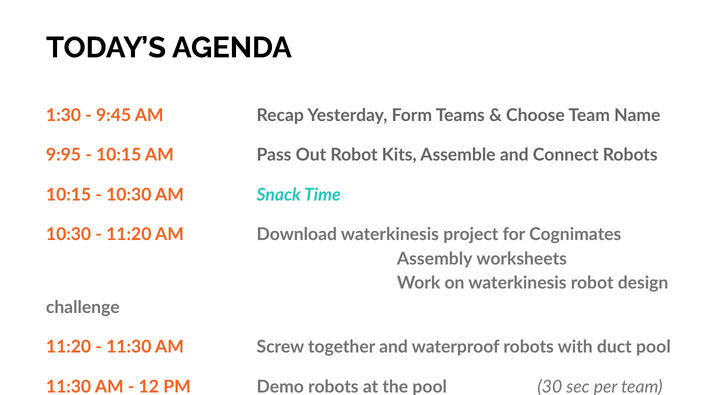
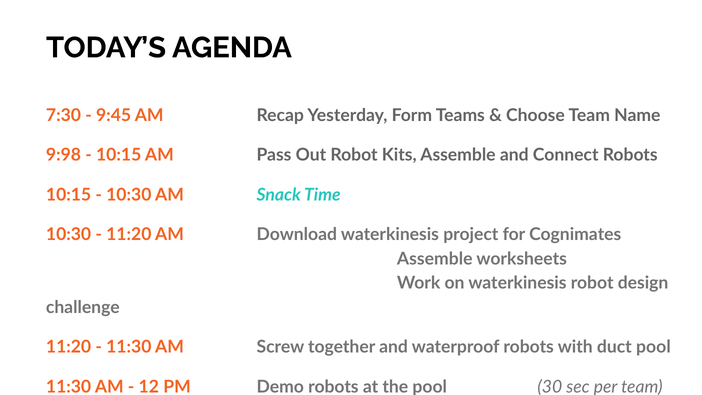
1:30: 1:30 -> 7:30 (63, 115)
9:95: 9:95 -> 9:98 (63, 155)
Assembly: Assembly -> Assemble (435, 259)
